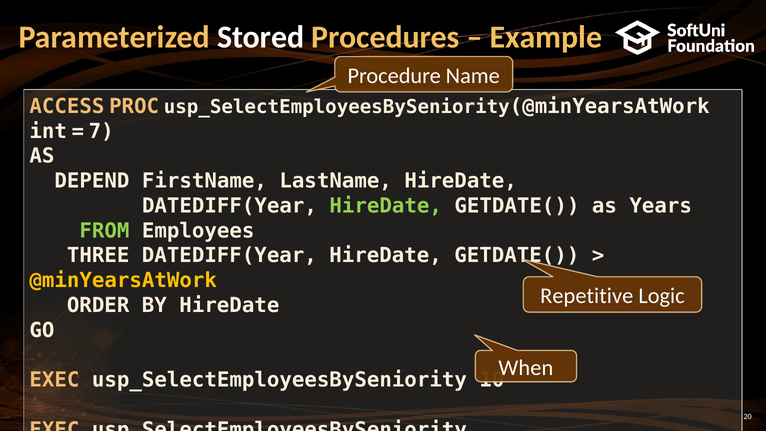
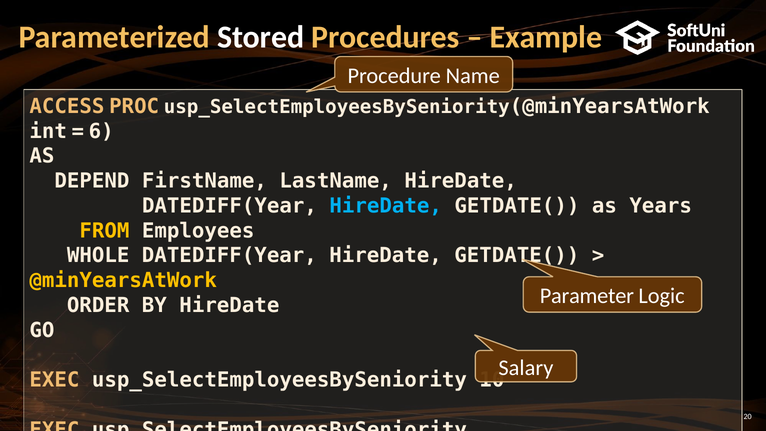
7: 7 -> 6 (101, 131)
HireDate colour: light green -> light blue (386, 206)
FROM colour: light green -> yellow (104, 231)
THREE: THREE -> WHOLE (98, 256)
Repetitive: Repetitive -> Parameter (587, 296)
When: When -> Salary (526, 368)
